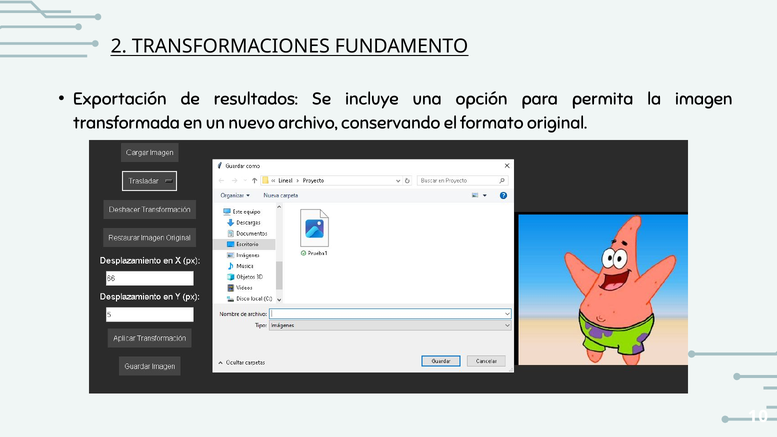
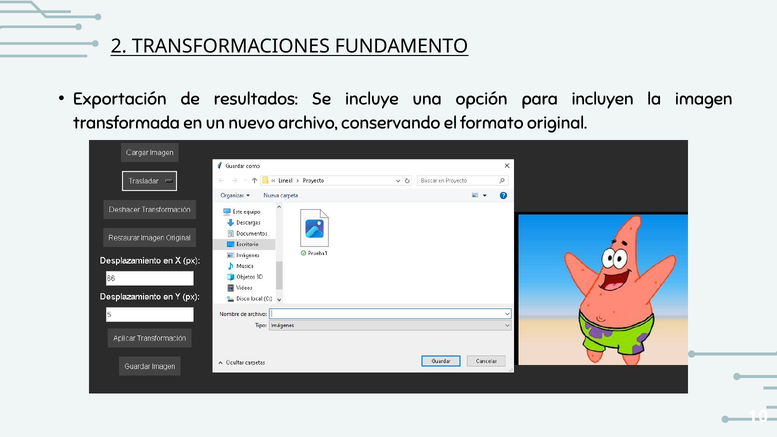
permita: permita -> incluyen (603, 99)
